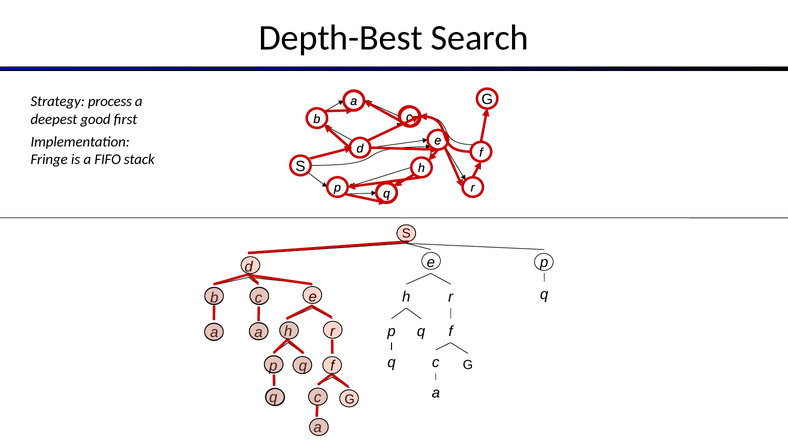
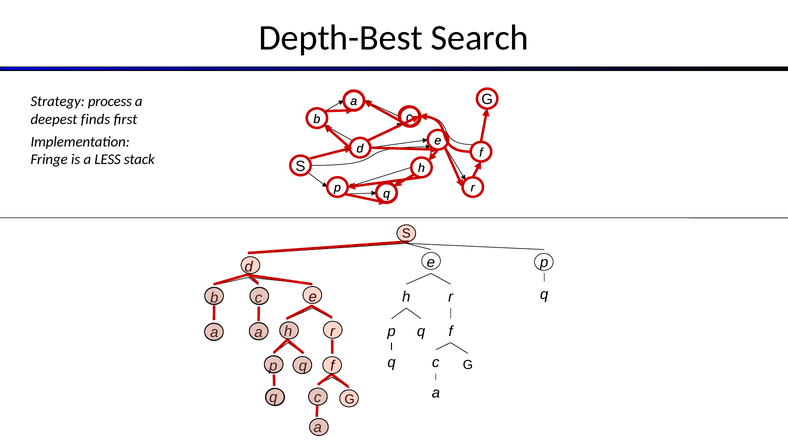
good: good -> finds (95, 119)
FIFO: FIFO -> LESS (108, 160)
